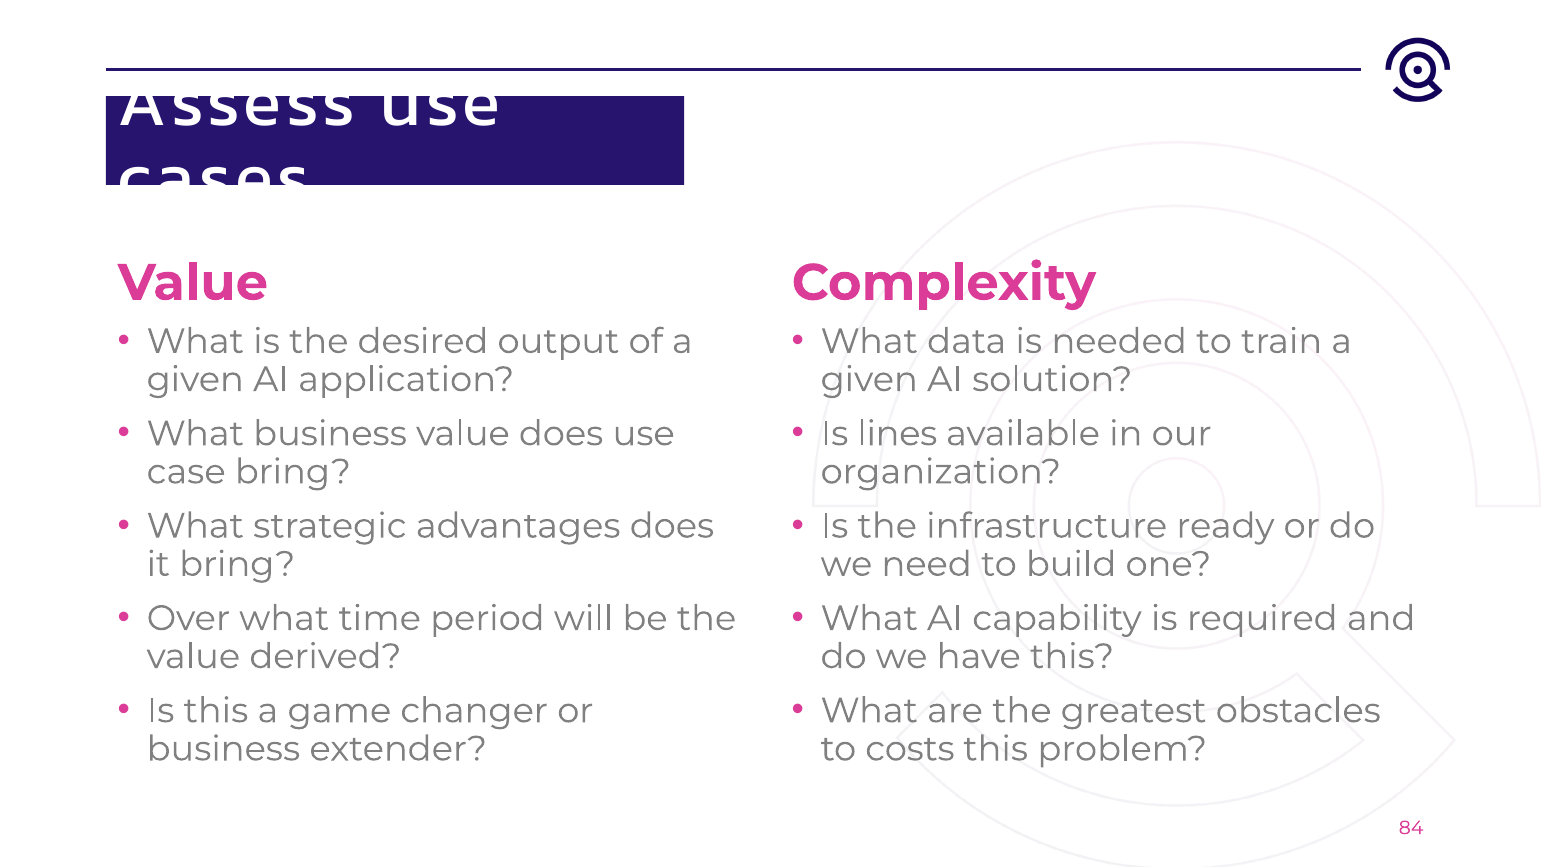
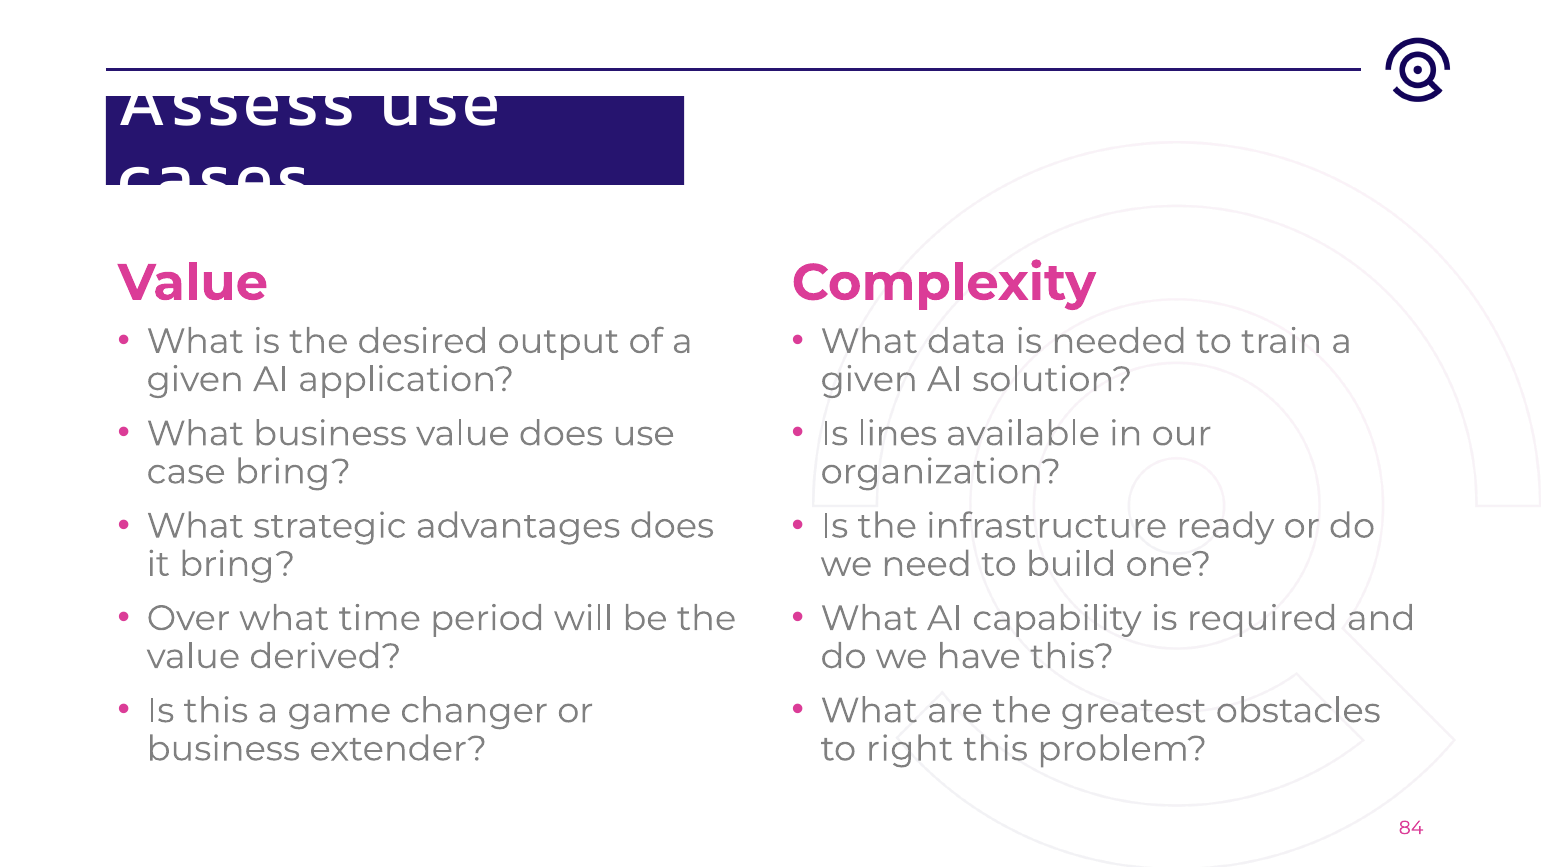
costs: costs -> right (910, 749)
